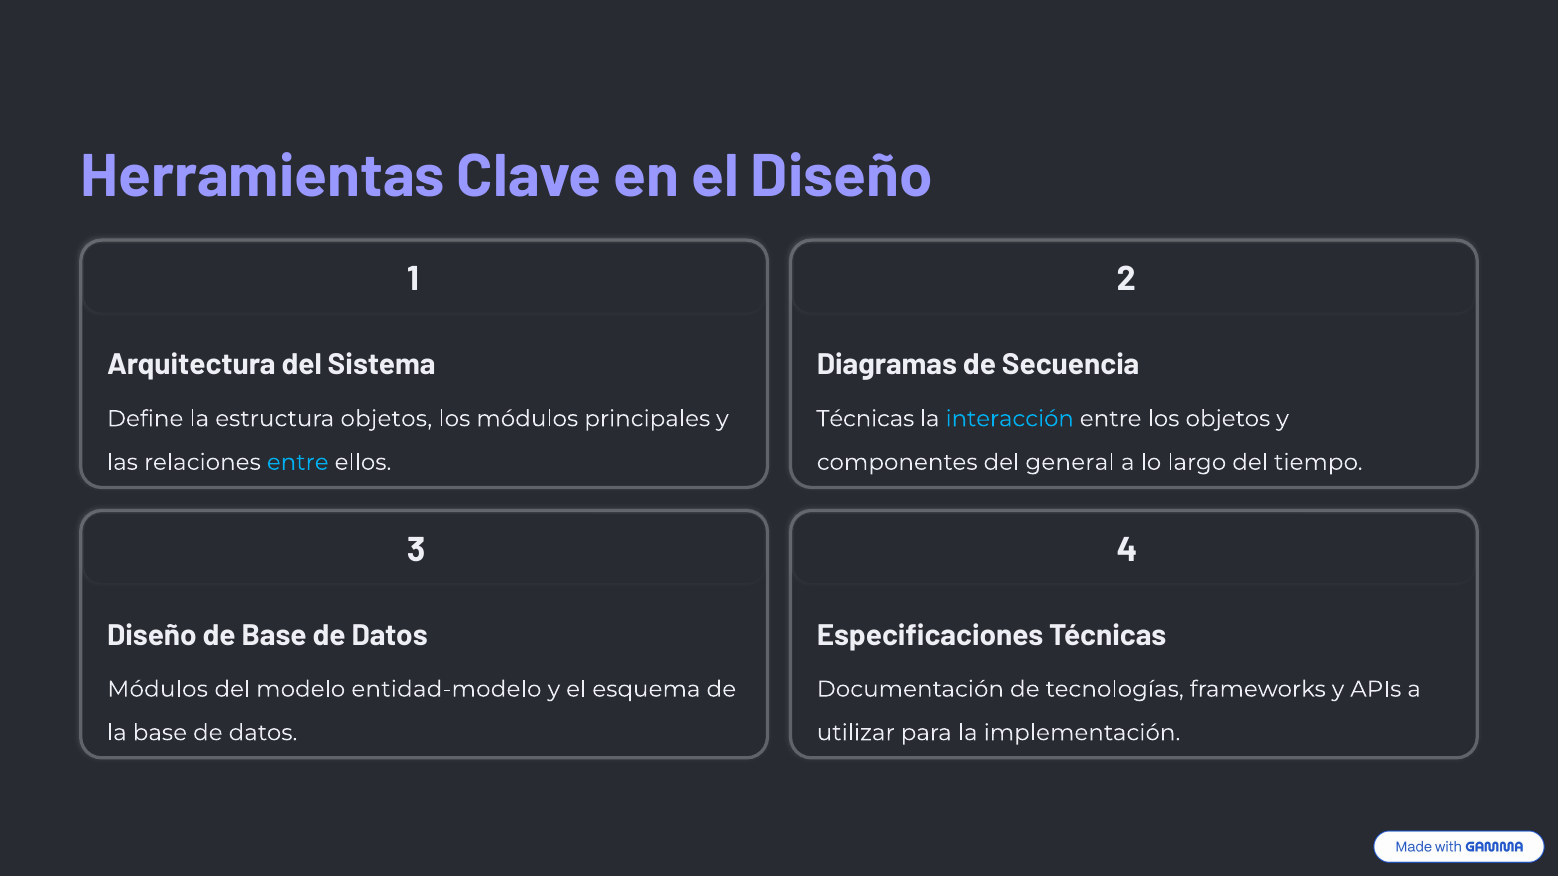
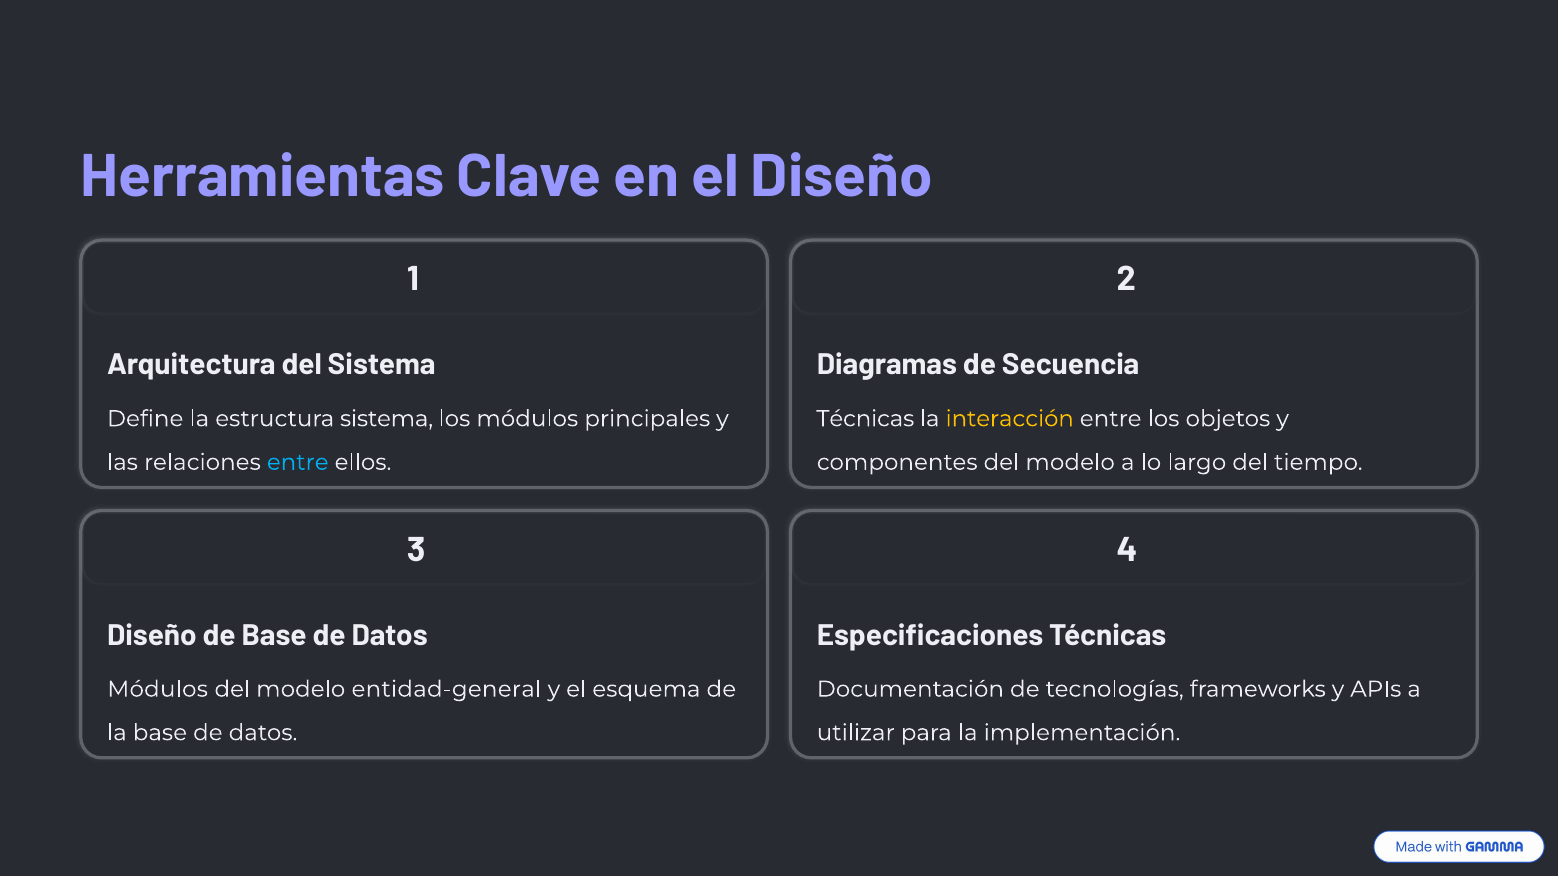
estructura objetos: objetos -> sistema (387, 419)
interacción colour: light blue -> yellow (1010, 419)
componentes del general: general -> modelo (1070, 462)
entidad-modelo: entidad-modelo -> entidad-general (446, 689)
